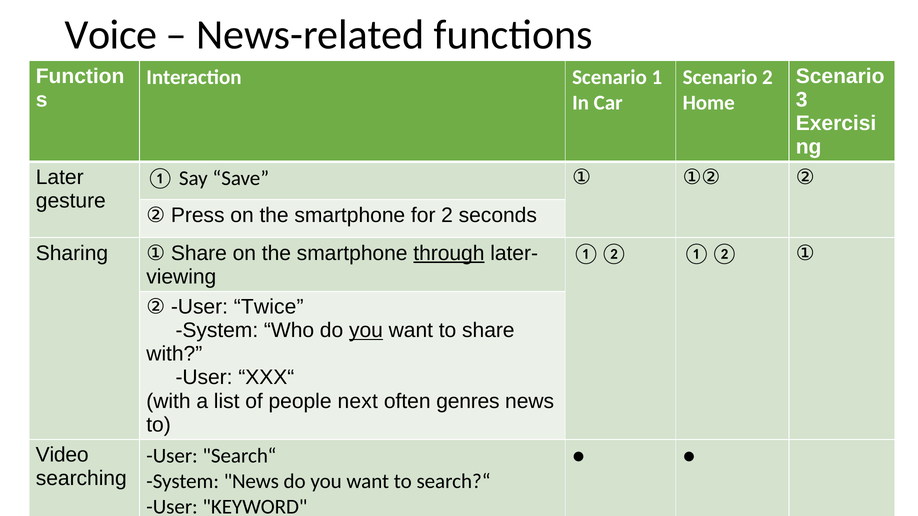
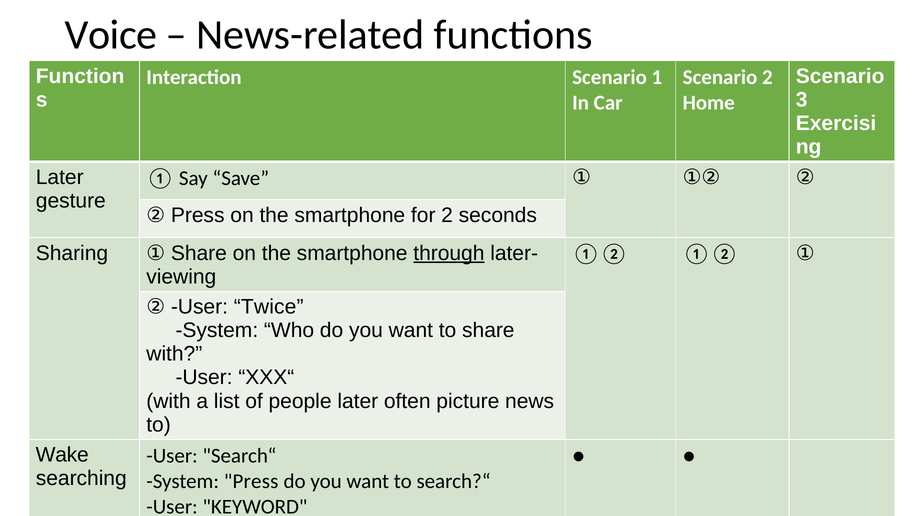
you underline: present -> none (366, 331)
people next: next -> later (358, 401)
genres: genres -> picture (468, 401)
Video: Video -> Wake (62, 455)
System News: News -> Press (251, 482)
